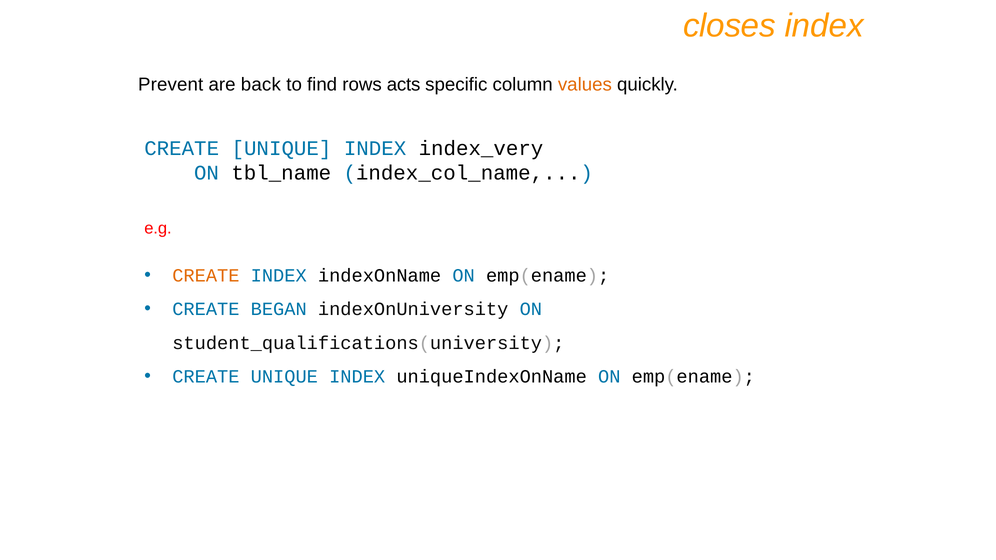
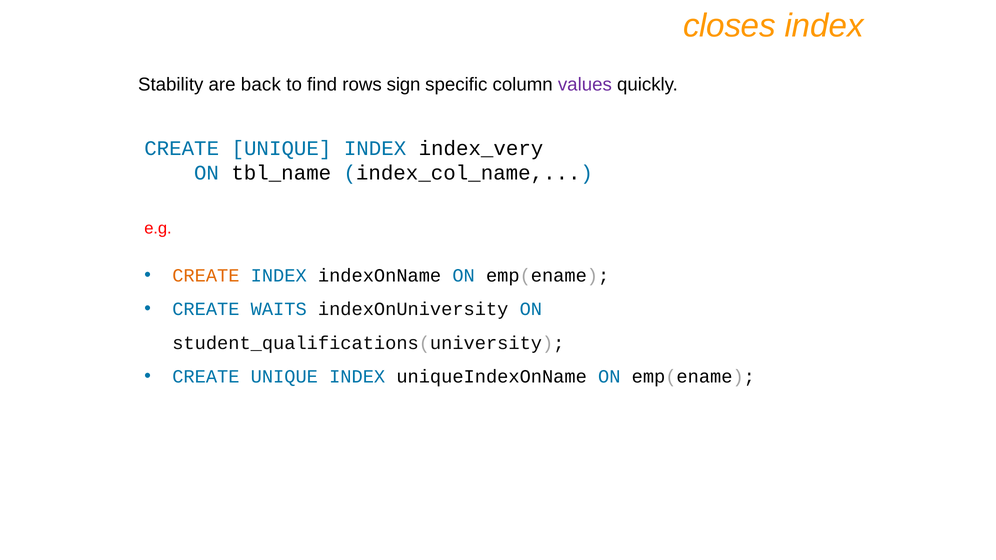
Prevent: Prevent -> Stability (171, 85)
acts: acts -> sign (404, 85)
values colour: orange -> purple (585, 85)
BEGAN: BEGAN -> WAITS (279, 309)
